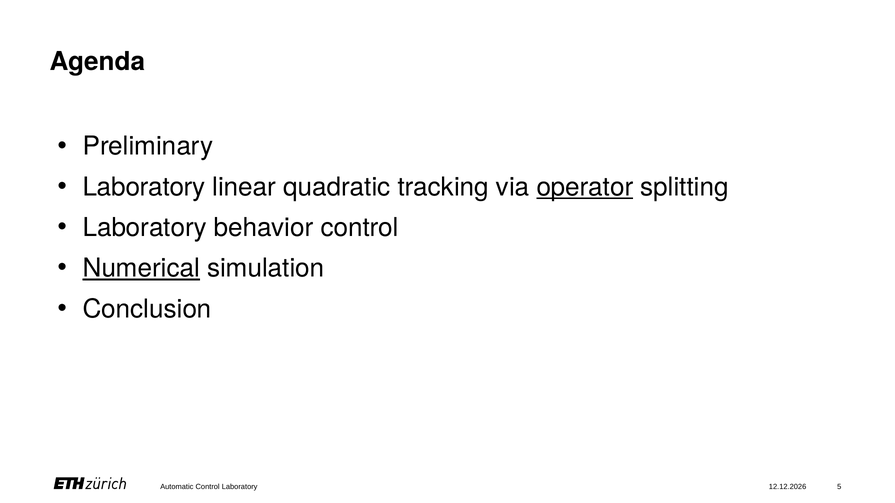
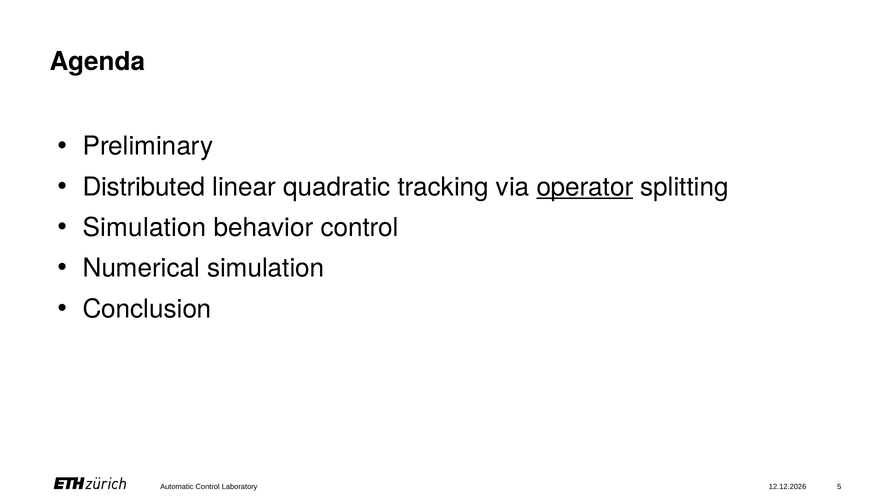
Laboratory: Laboratory -> Distributed (144, 187)
Laboratory: Laboratory -> Simulation (145, 228)
Numerical underline: present -> none (141, 268)
